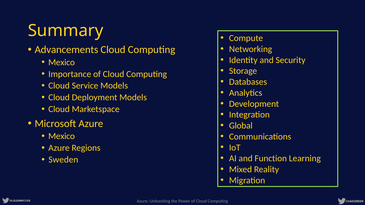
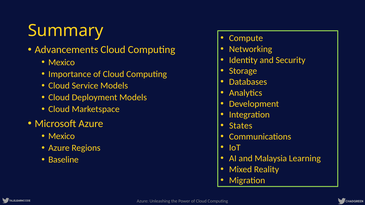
Global: Global -> States (241, 126)
Function: Function -> Malaysia (271, 159)
Sweden: Sweden -> Baseline (63, 160)
